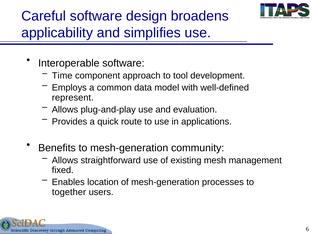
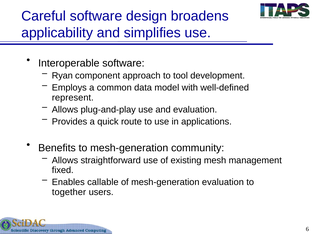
Time: Time -> Ryan (62, 76)
location: location -> callable (103, 182)
mesh-generation processes: processes -> evaluation (223, 182)
